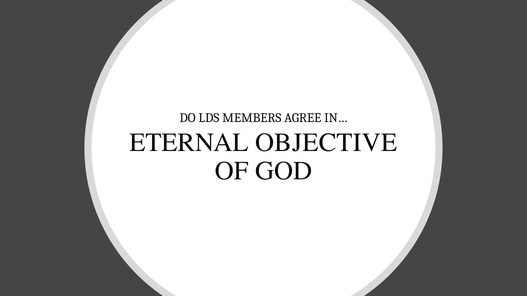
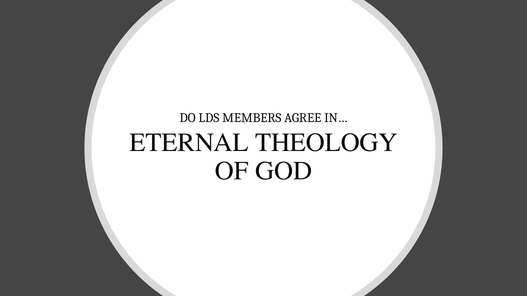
OBJECTIVE: OBJECTIVE -> THEOLOGY (326, 143)
